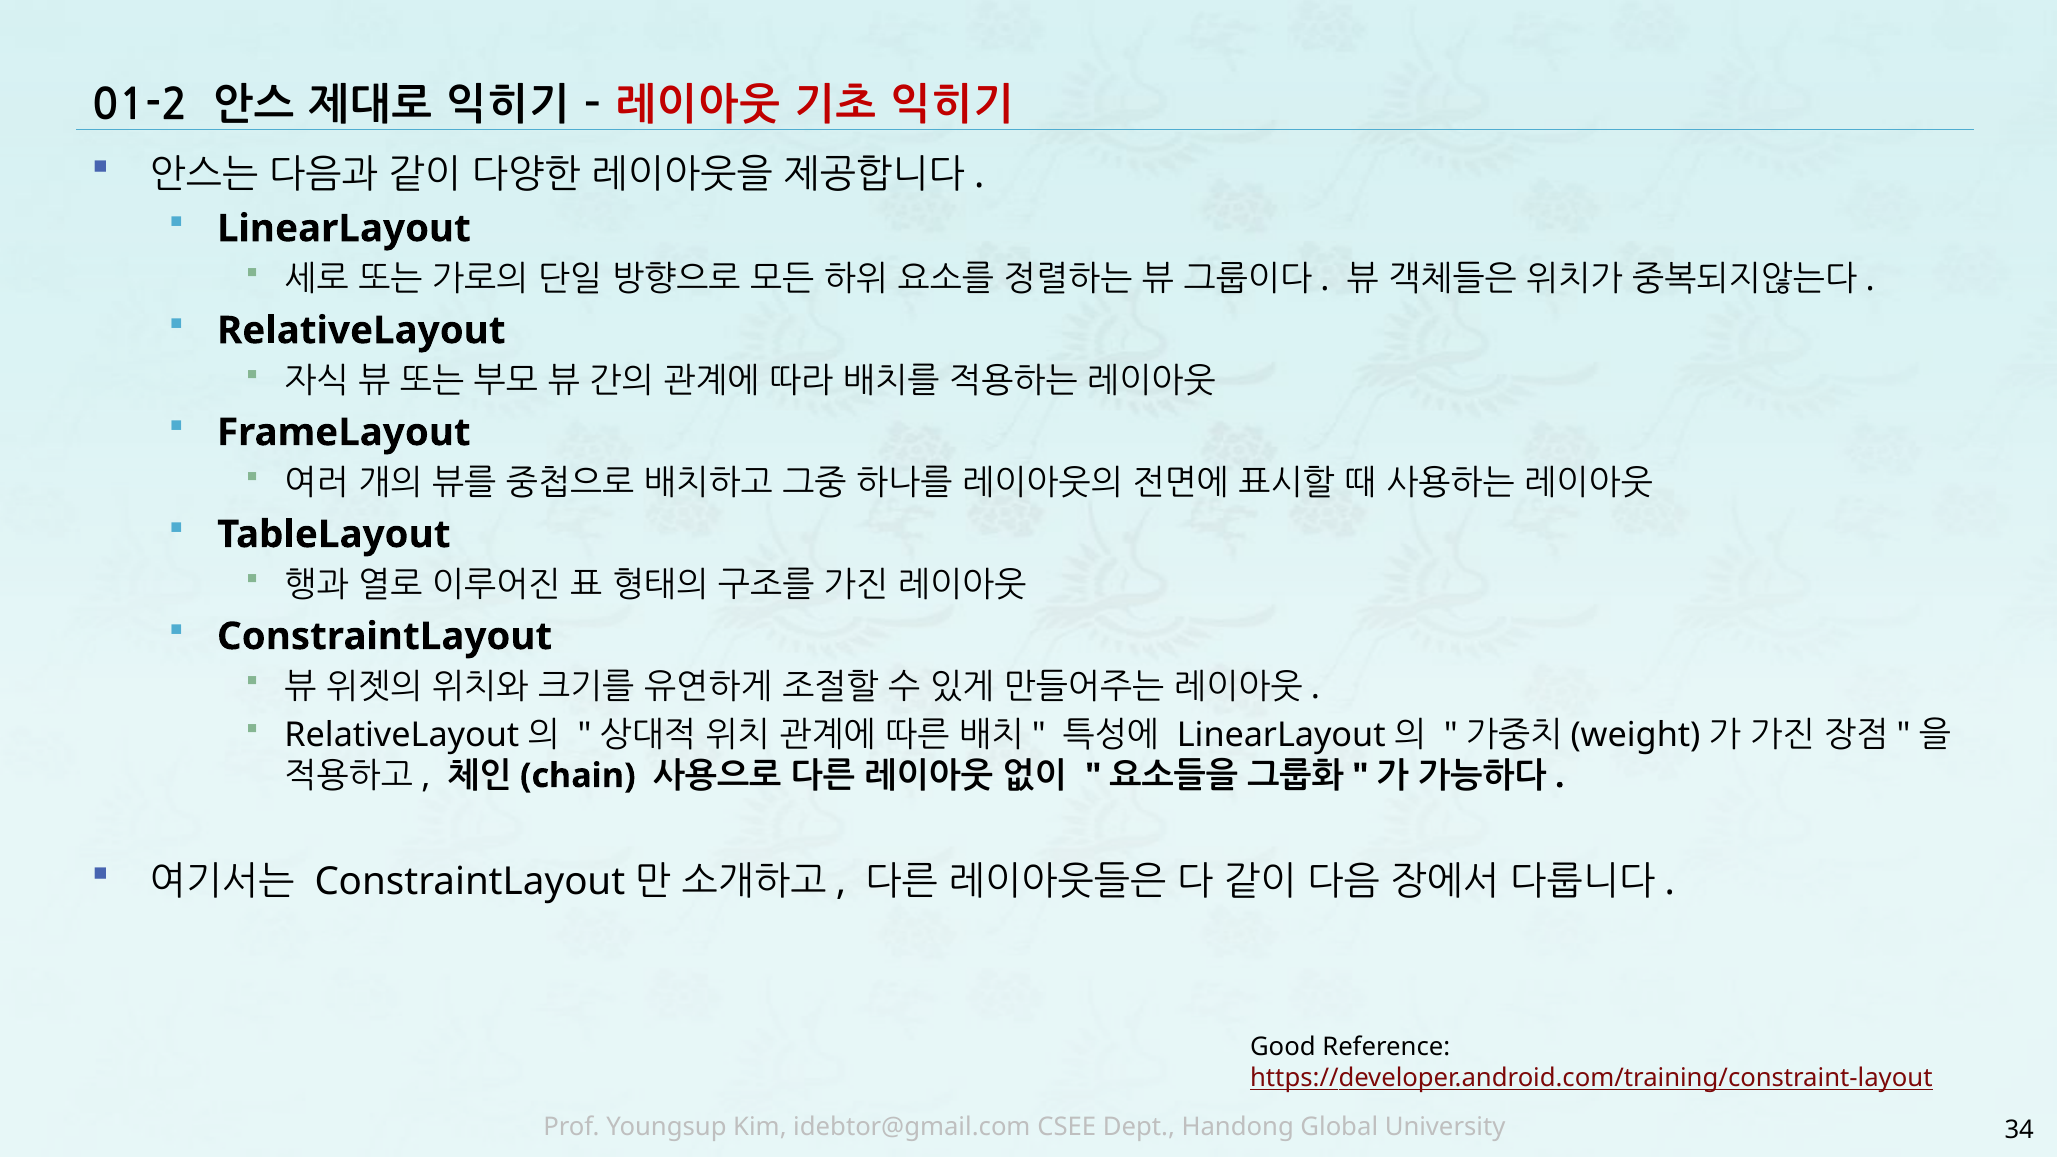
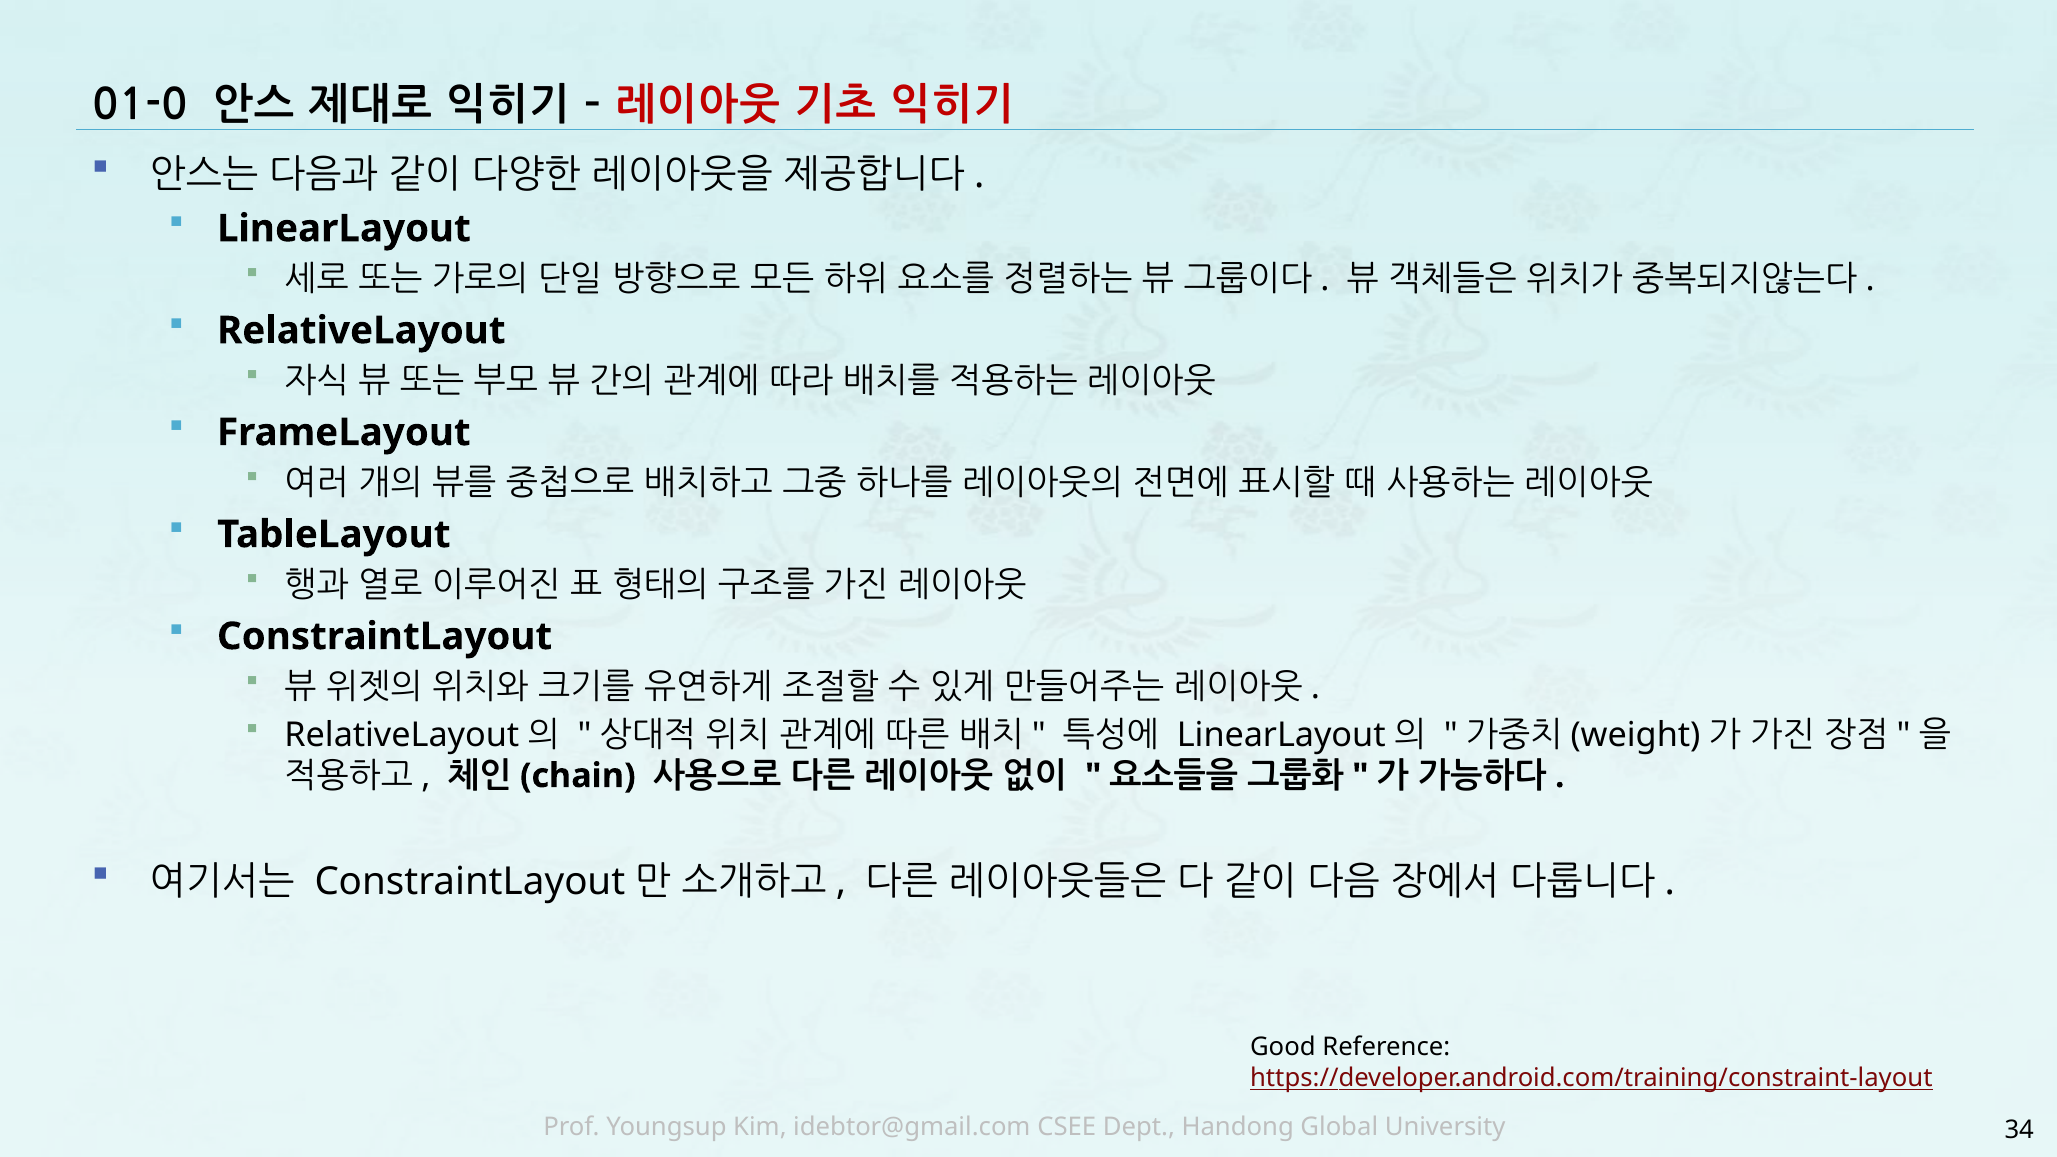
01-2: 01-2 -> 01-0 (140, 106)
